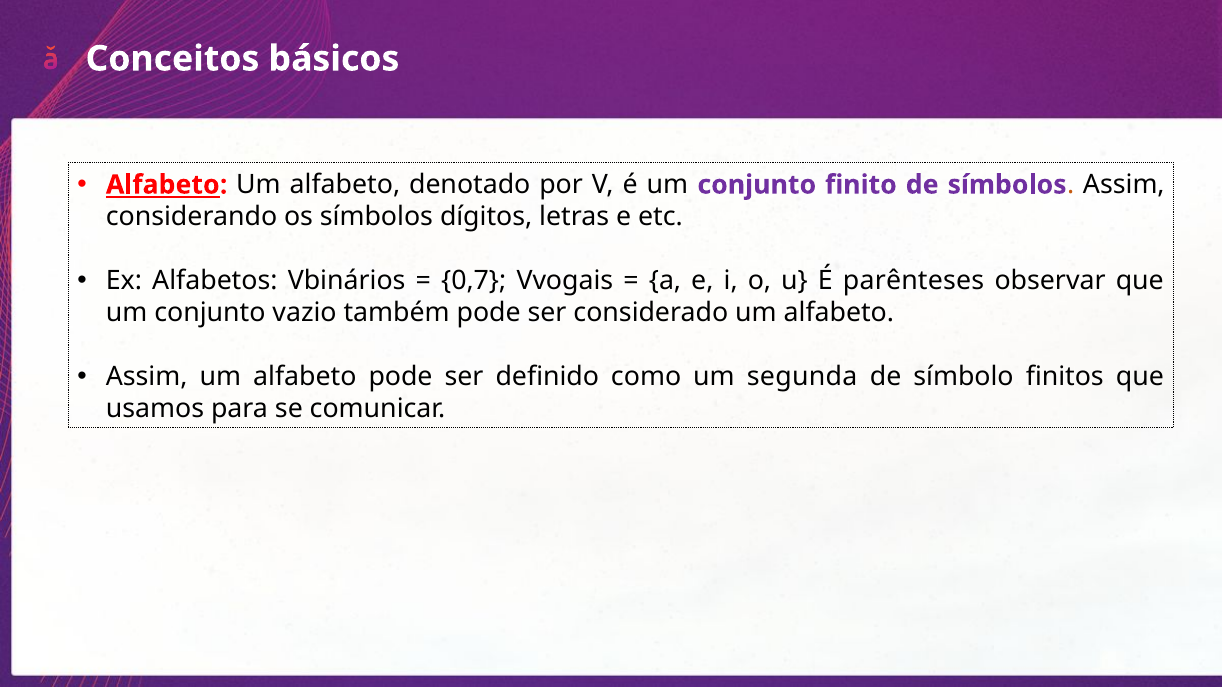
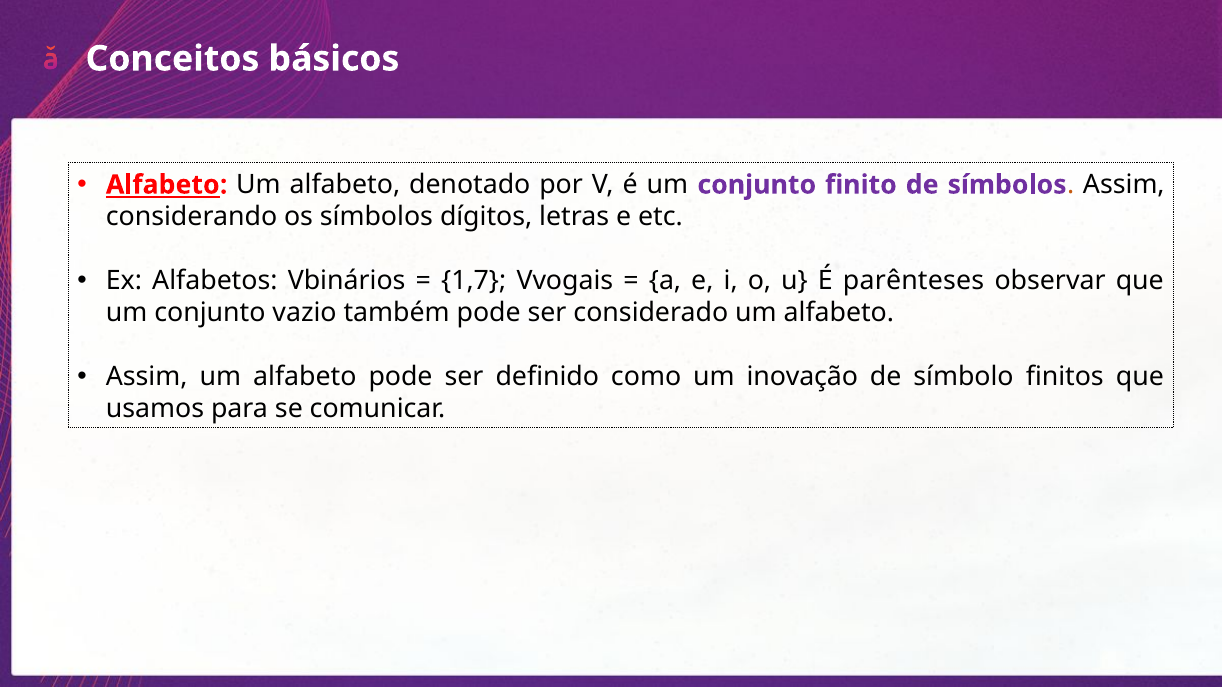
0,7: 0,7 -> 1,7 (474, 281)
segunda: segunda -> inovação (802, 377)
